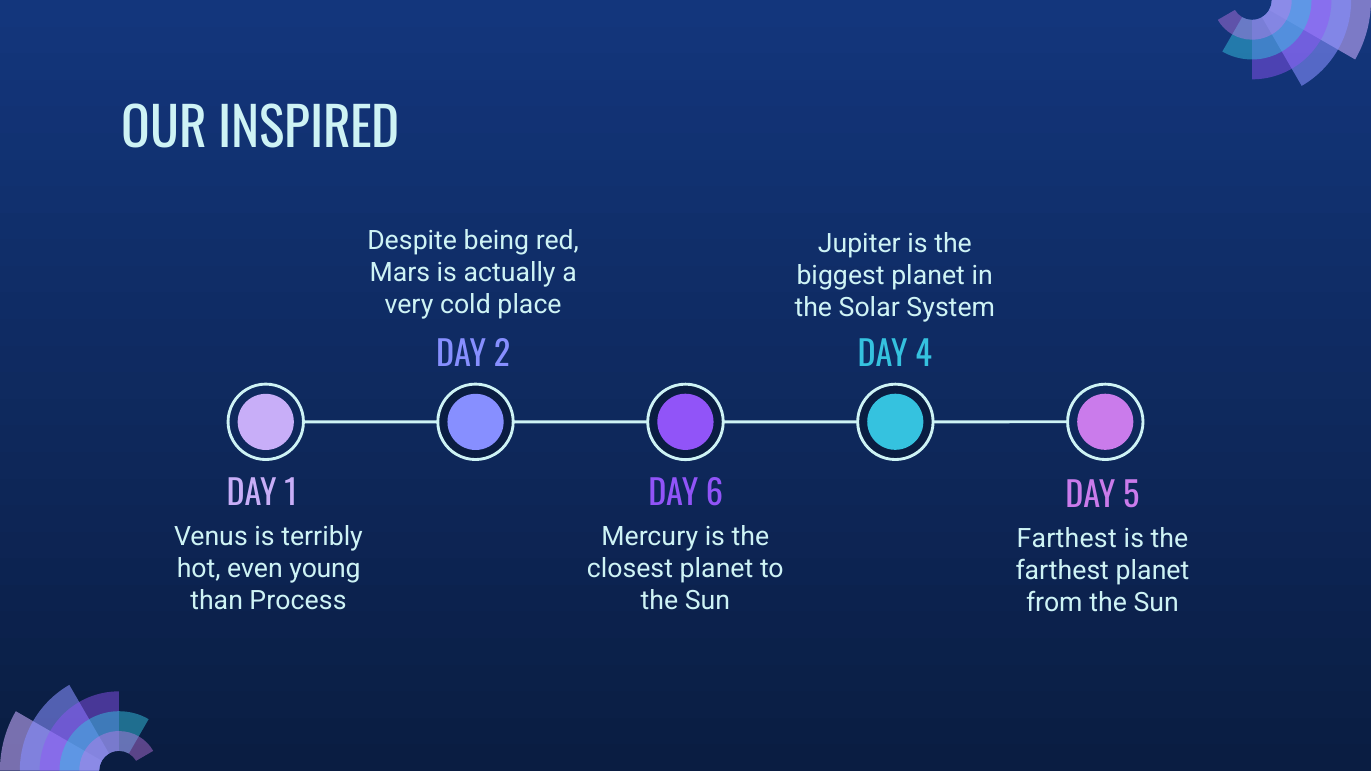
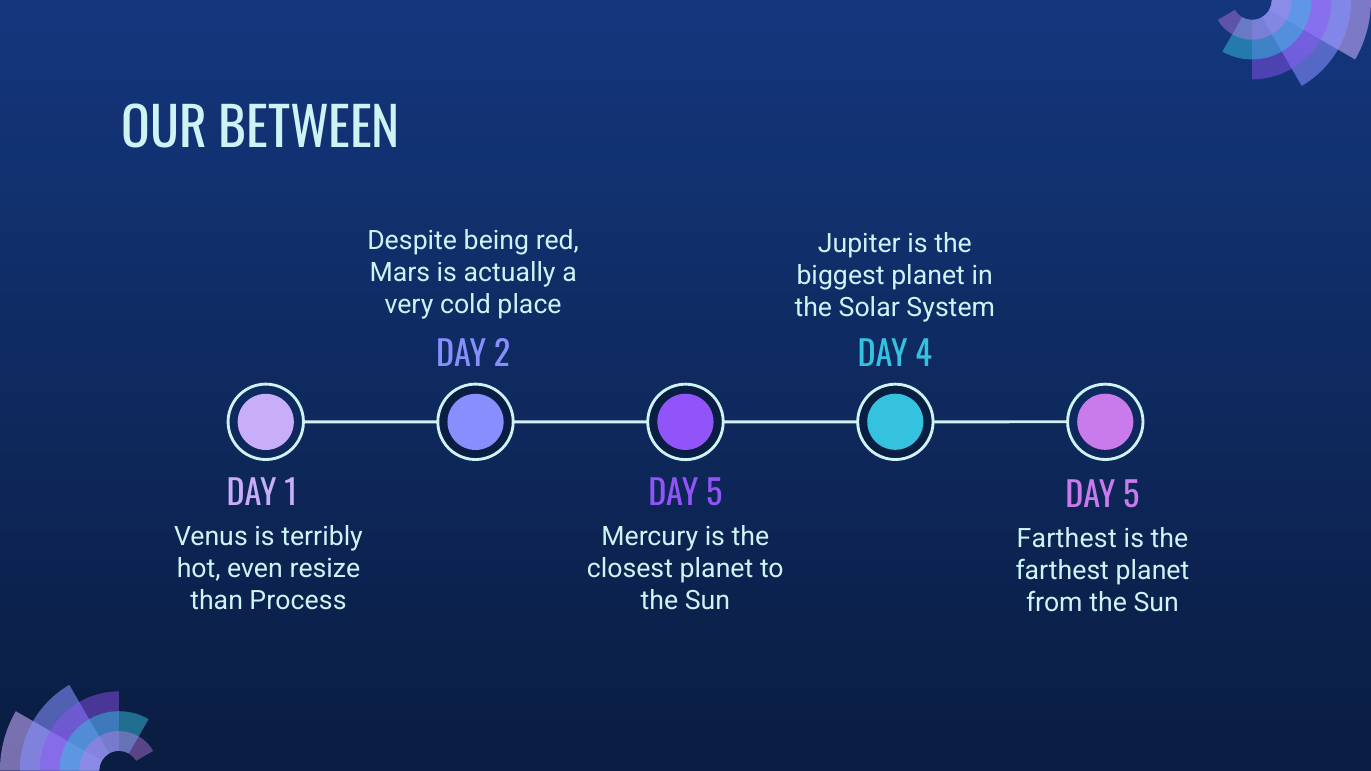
INSPIRED: INSPIRED -> BETWEEN (309, 130)
1 DAY 6: 6 -> 5 (714, 495)
young: young -> resize (325, 569)
